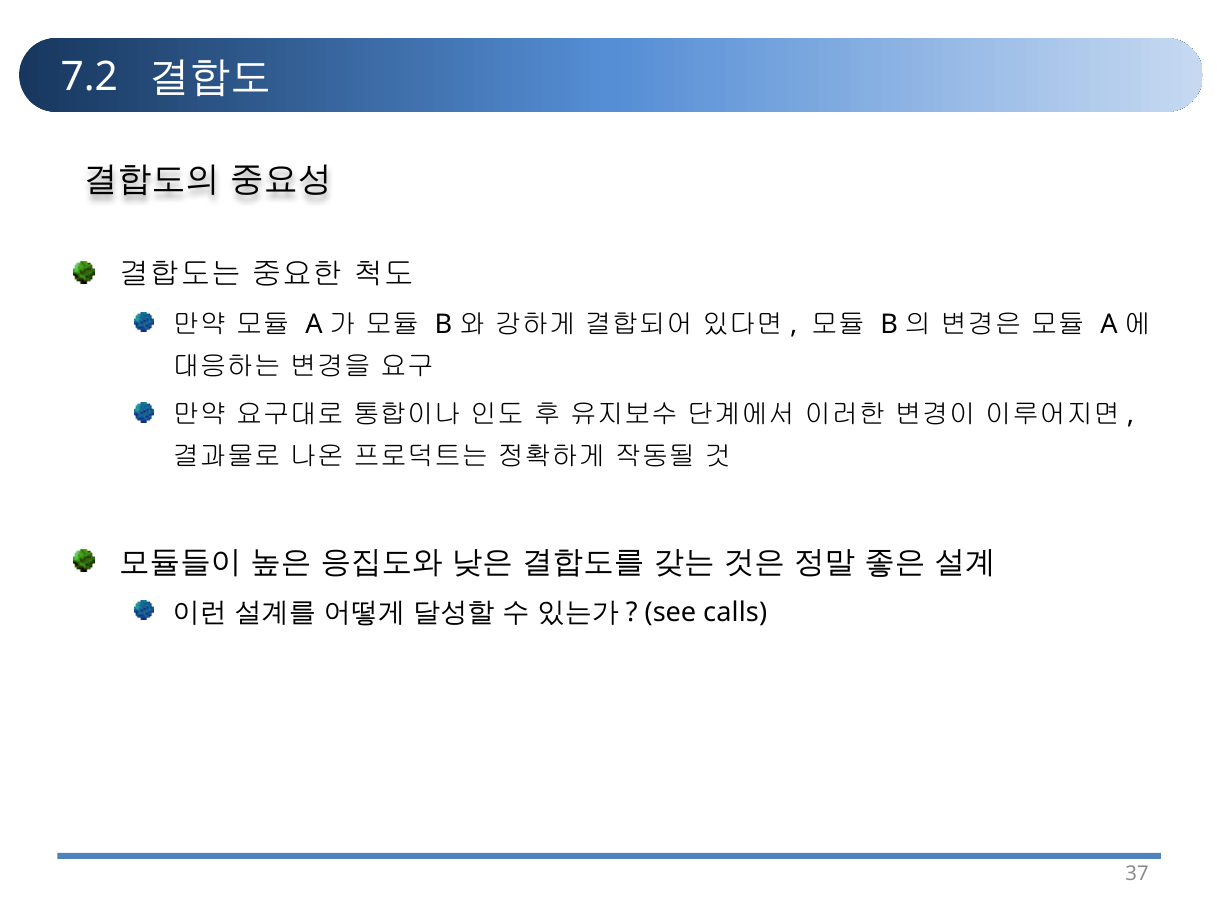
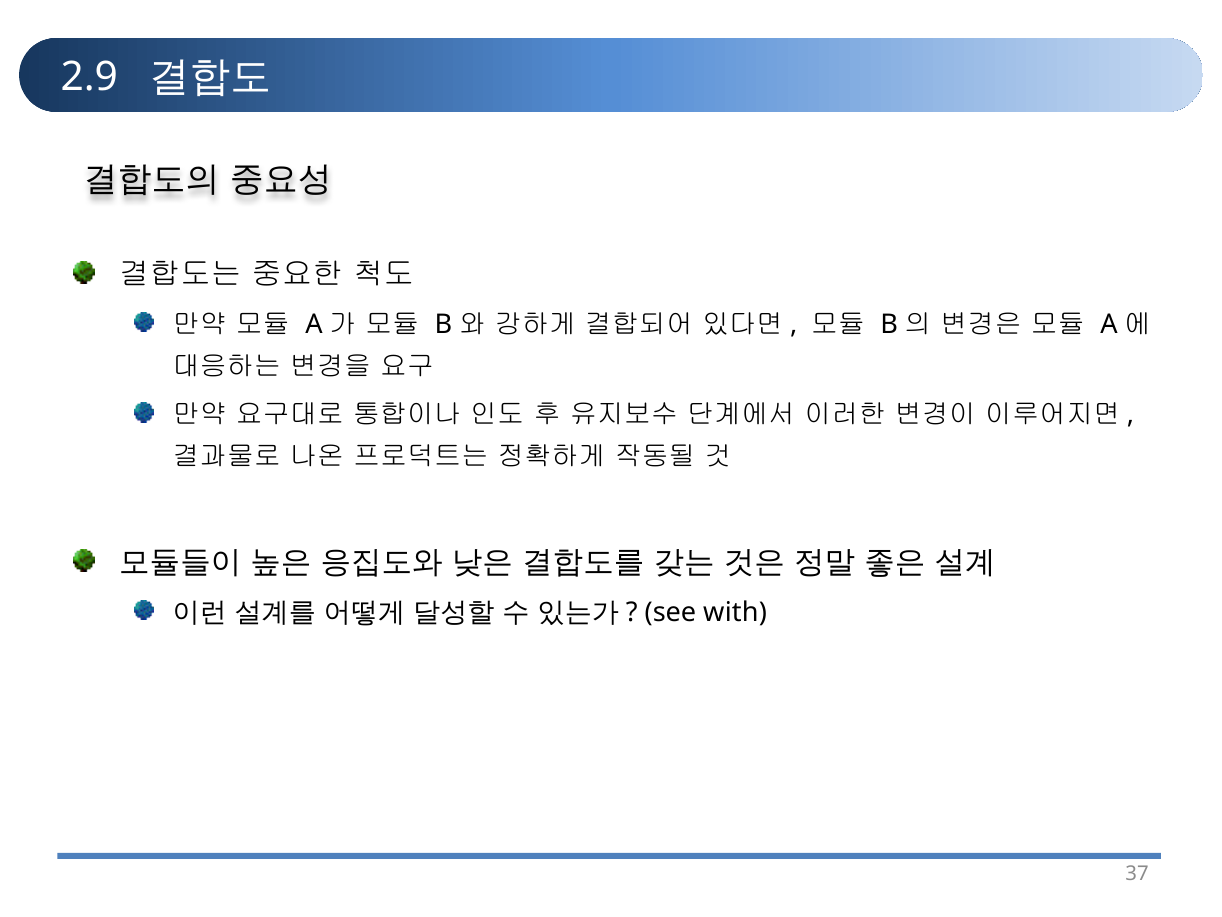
7.2: 7.2 -> 2.9 (89, 77)
calls: calls -> with (735, 612)
